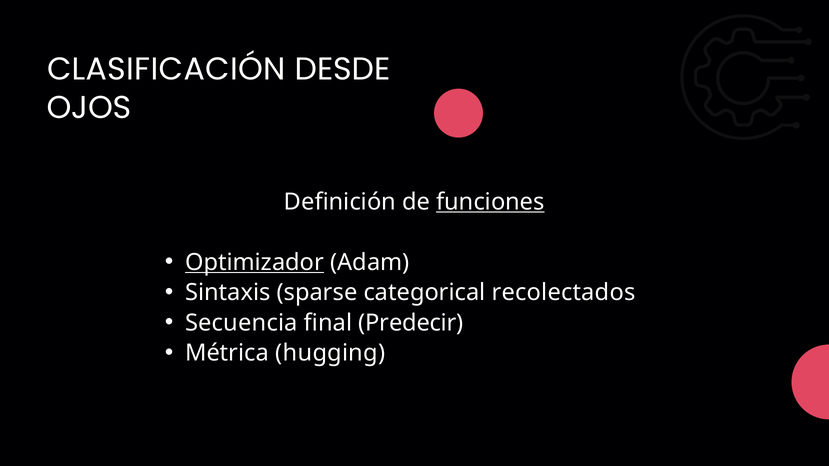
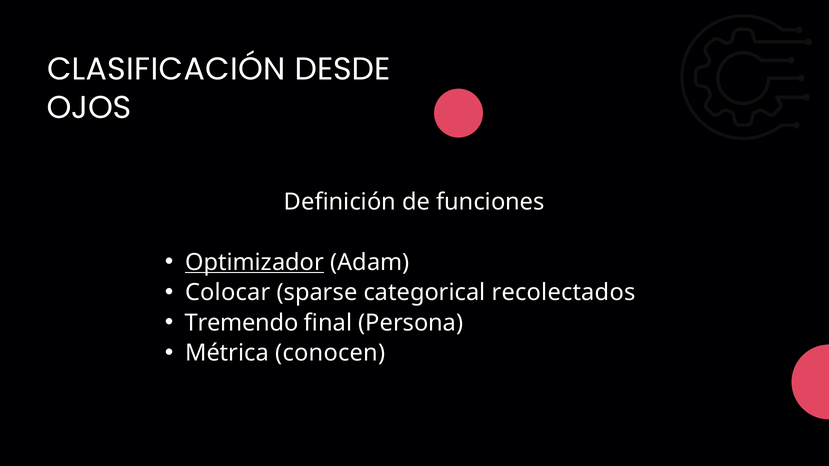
funciones underline: present -> none (490, 202)
Sintaxis: Sintaxis -> Colocar (228, 293)
Secuencia: Secuencia -> Tremendo (242, 323)
Predecir: Predecir -> Persona (411, 323)
hugging: hugging -> conocen (330, 353)
